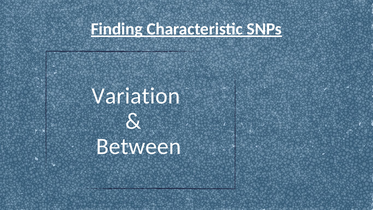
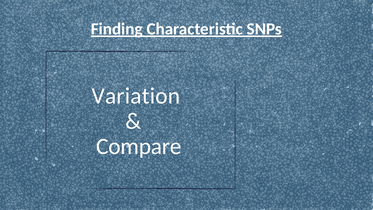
Between: Between -> Compare (139, 146)
